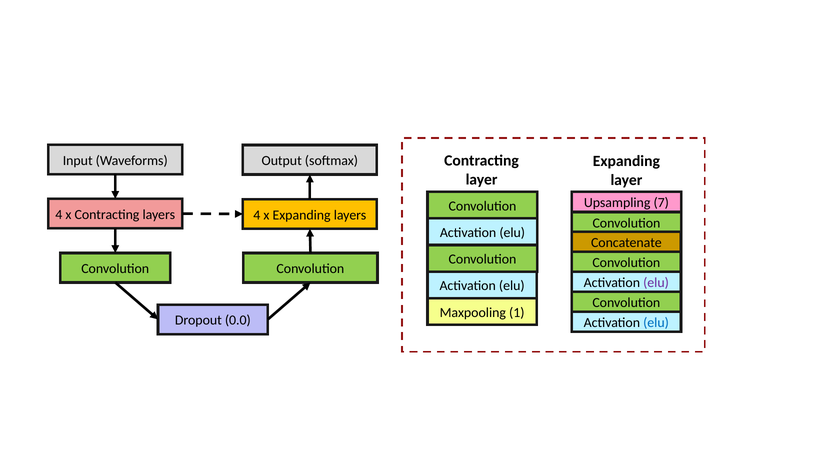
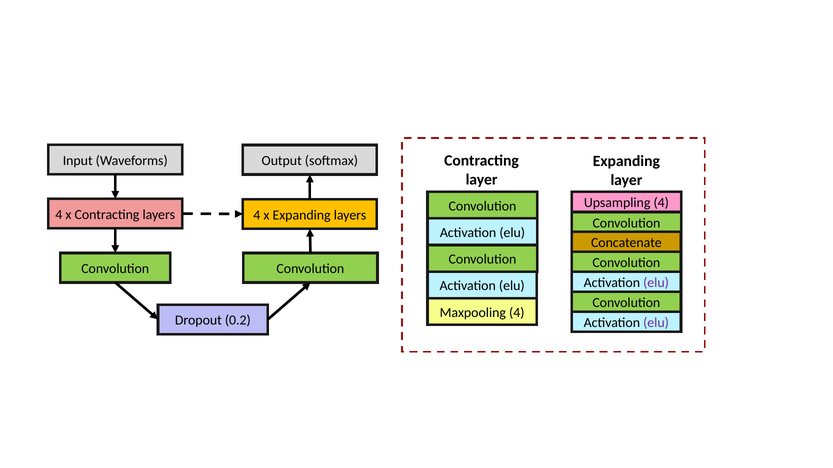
Upsampling 7: 7 -> 4 (661, 203)
Maxpooling 1: 1 -> 4 (517, 313)
0.0: 0.0 -> 0.2 (238, 321)
elu colour: blue -> purple (656, 323)
